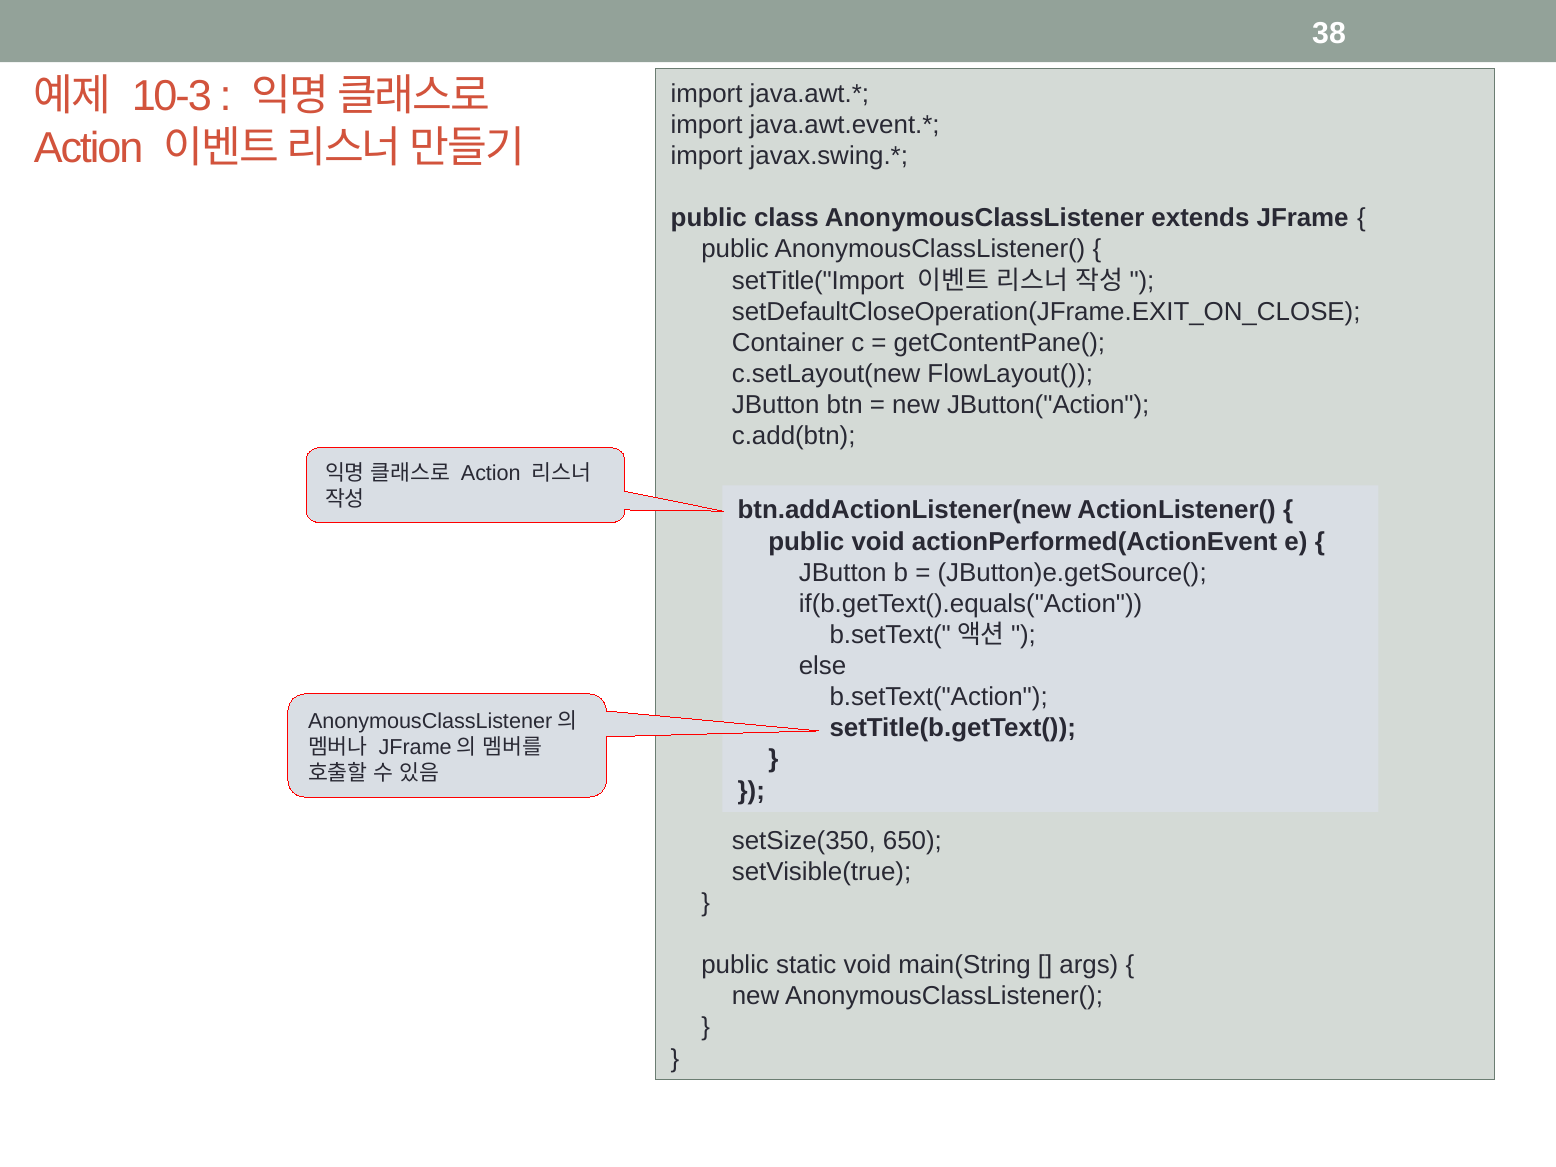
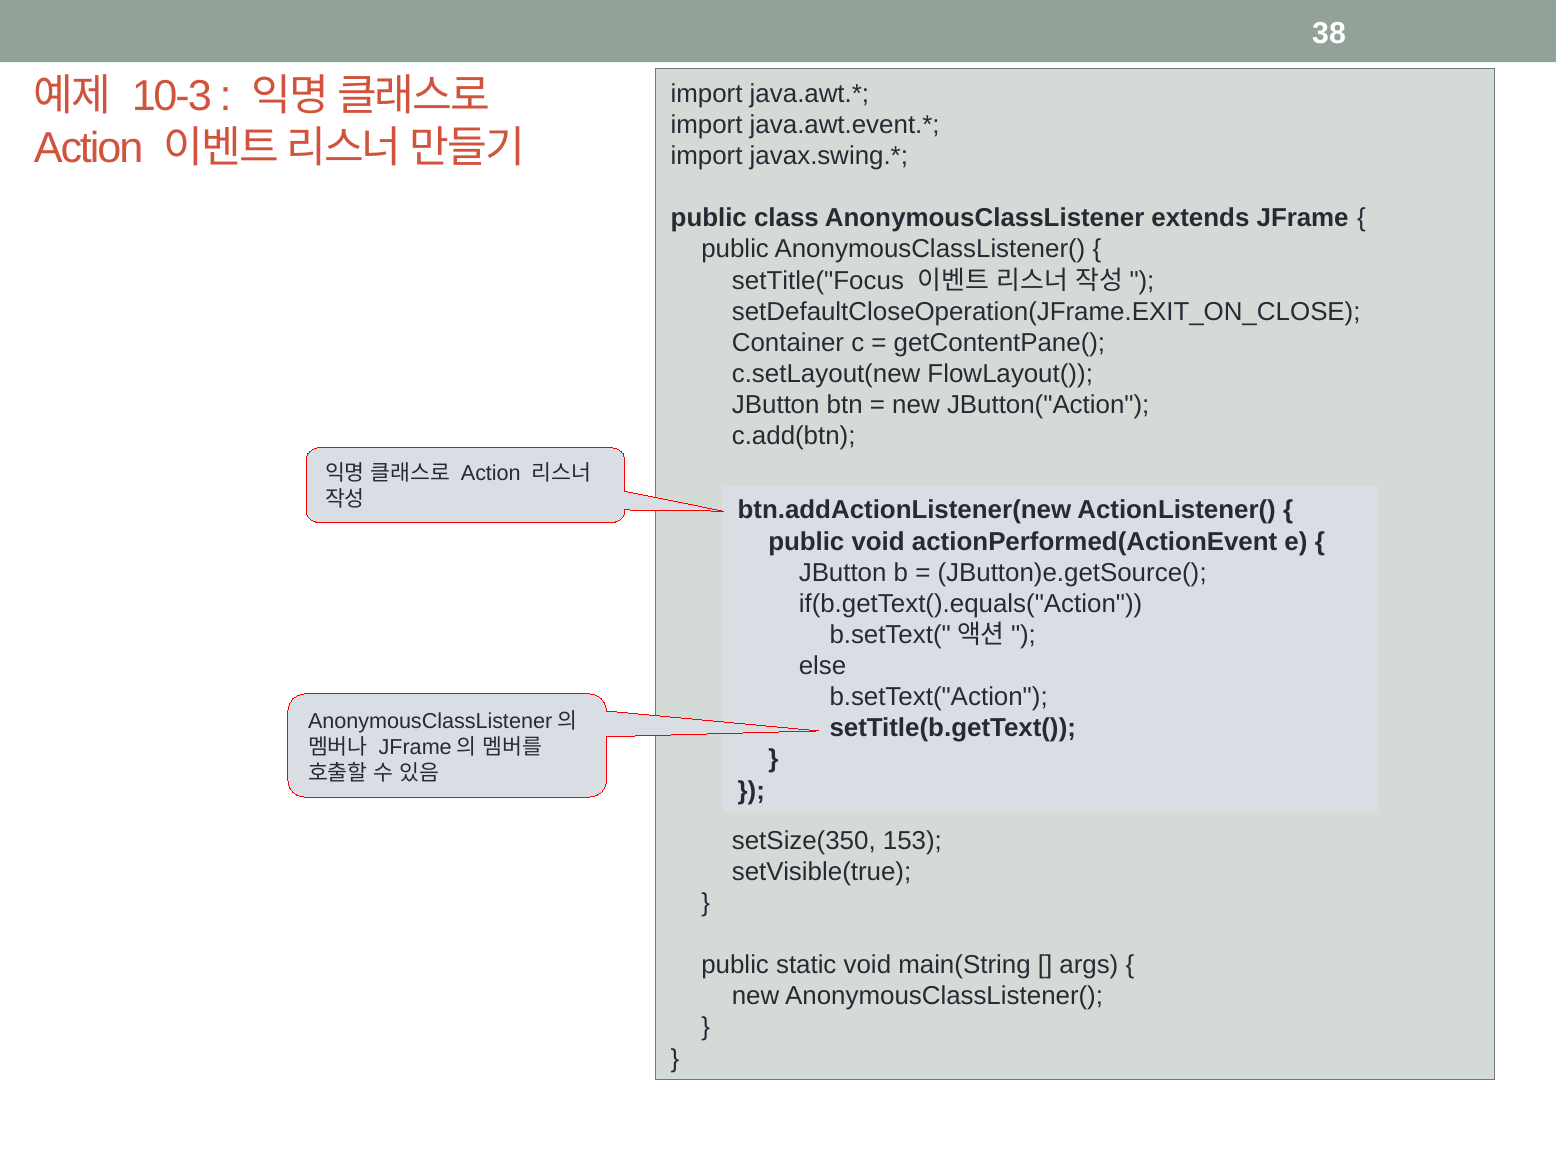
setTitle("Import: setTitle("Import -> setTitle("Focus (818, 281)
650: 650 -> 153 (912, 841)
